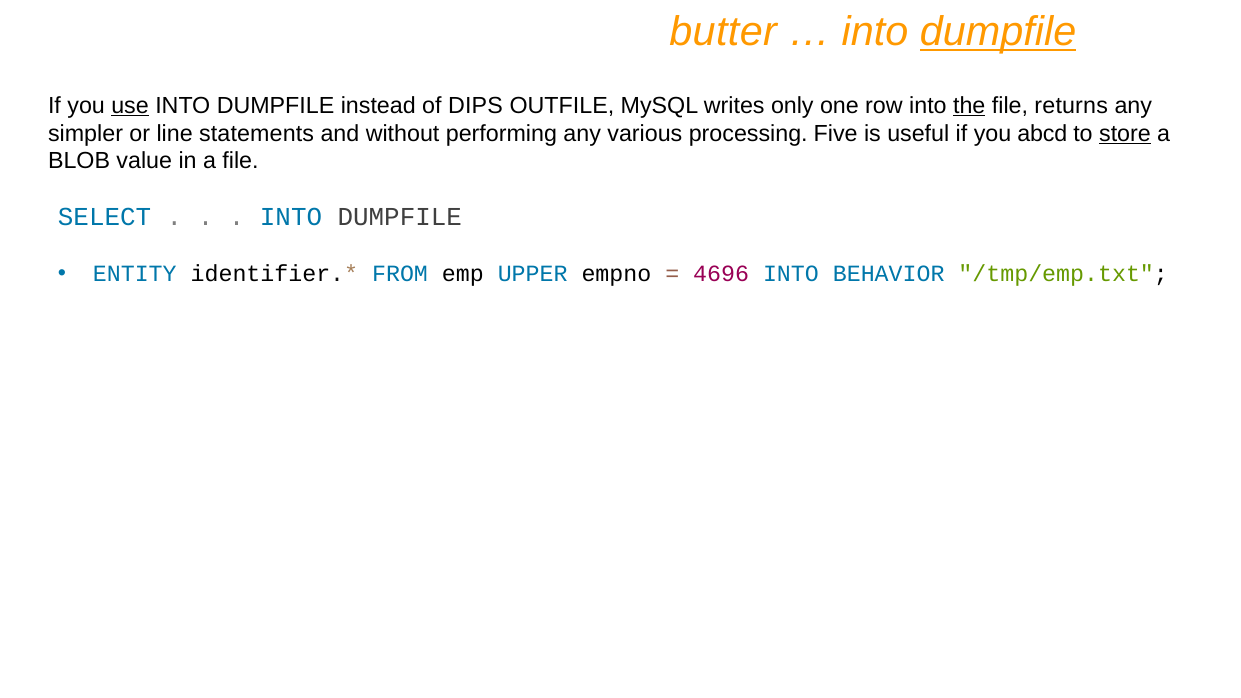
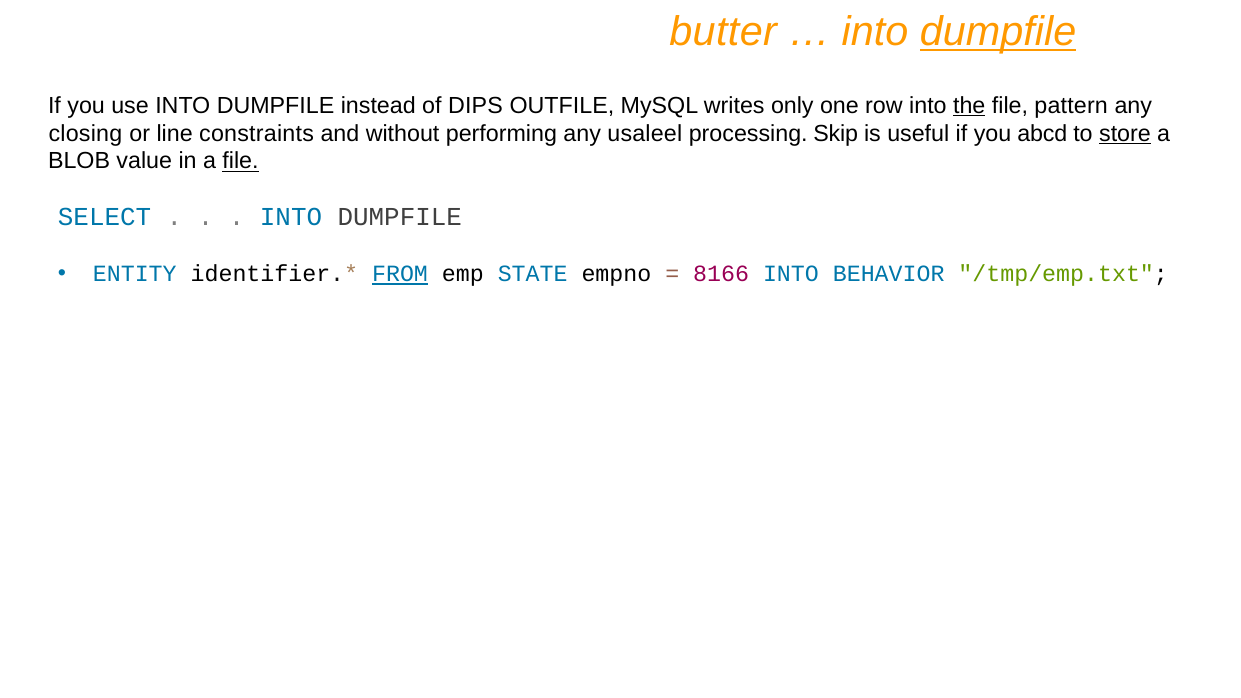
use underline: present -> none (130, 105)
returns: returns -> pattern (1071, 105)
simpler: simpler -> closing (85, 133)
statements: statements -> constraints (257, 133)
various: various -> usaleel (645, 133)
Five: Five -> Skip (836, 133)
file underline: none -> present (240, 161)
FROM underline: none -> present (400, 274)
UPPER: UPPER -> STATE (533, 274)
4696: 4696 -> 8166 (721, 274)
